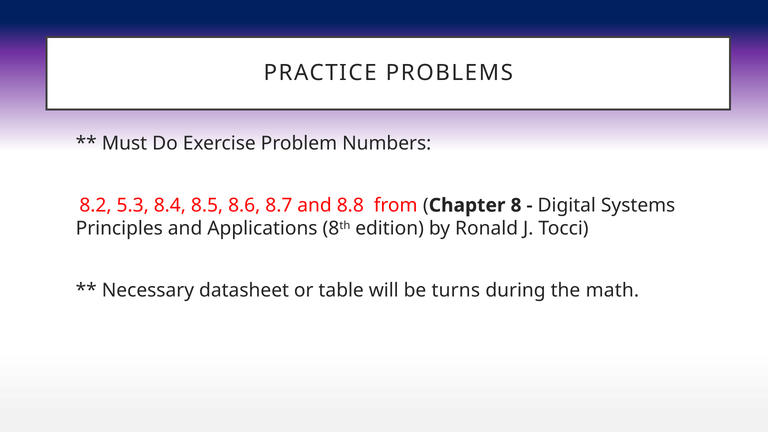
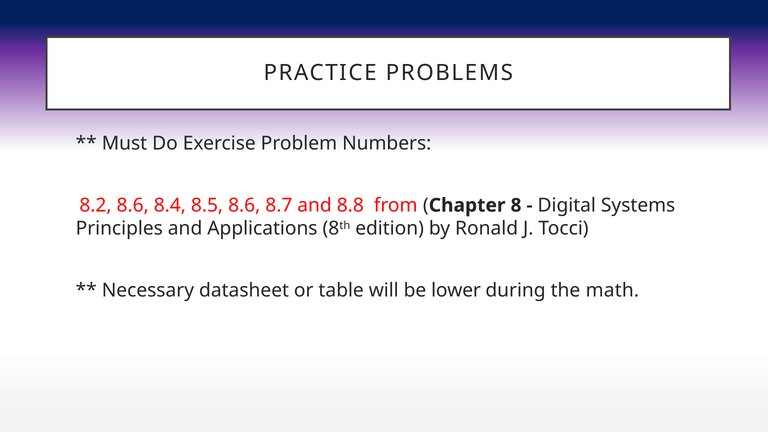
8.2 5.3: 5.3 -> 8.6 (133, 205)
turns: turns -> lower (456, 290)
